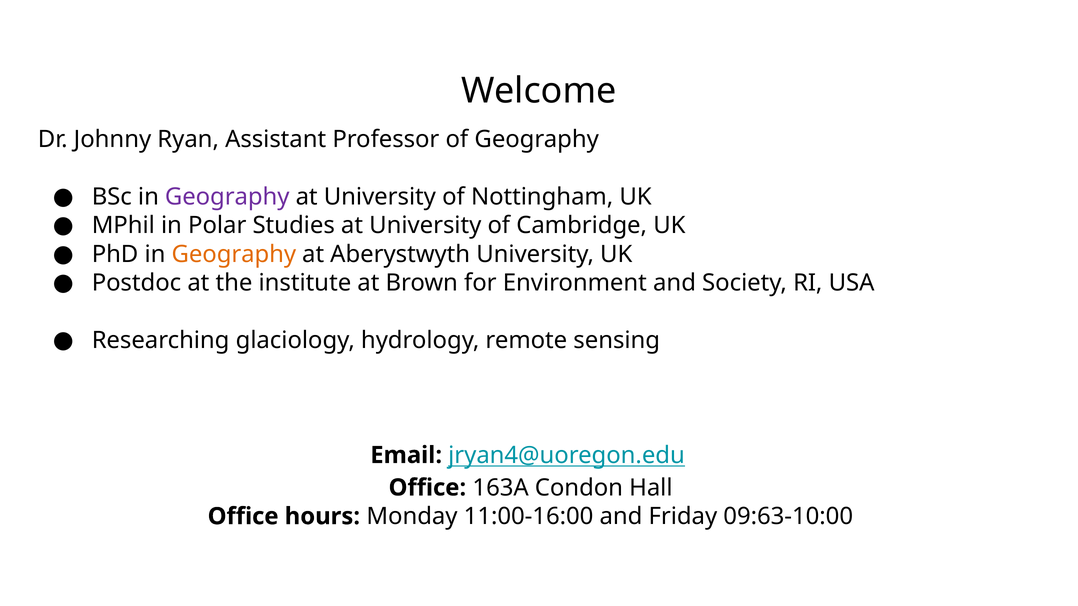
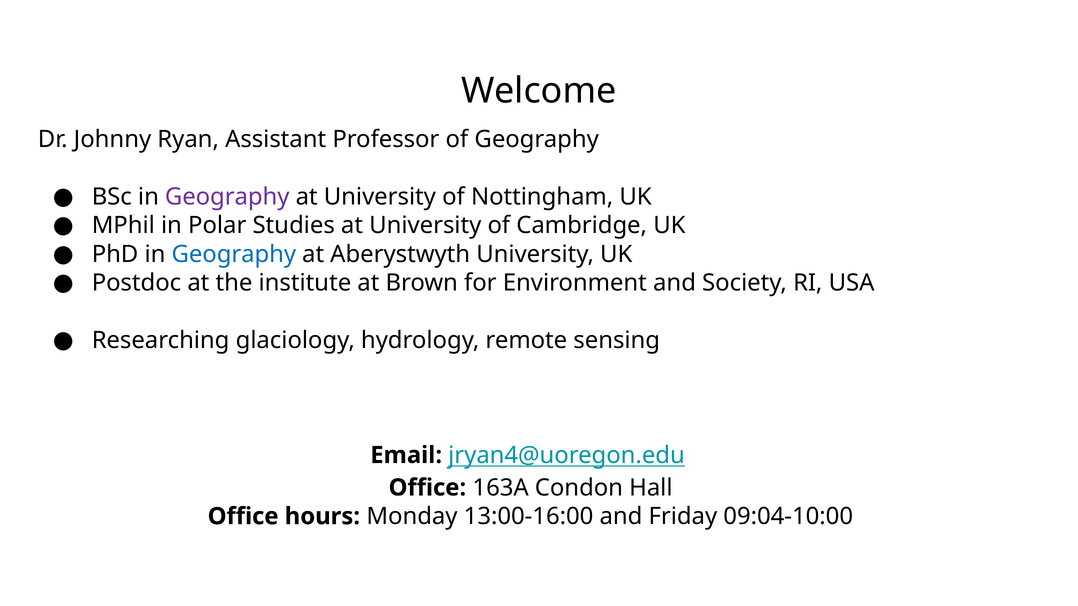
Geography colour: orange -> blue (234, 254)
11:00-16:00: 11:00-16:00 -> 13:00-16:00 (529, 517)
09:63-10:00: 09:63-10:00 -> 09:04-10:00 (788, 517)
